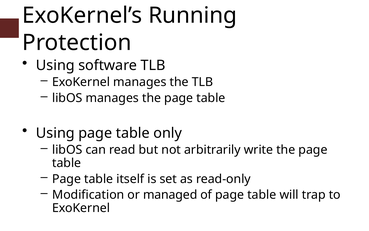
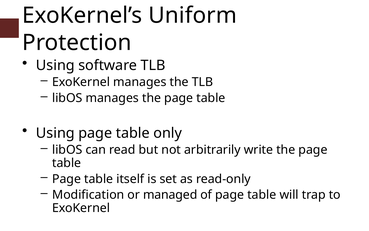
Running: Running -> Uniform (193, 15)
